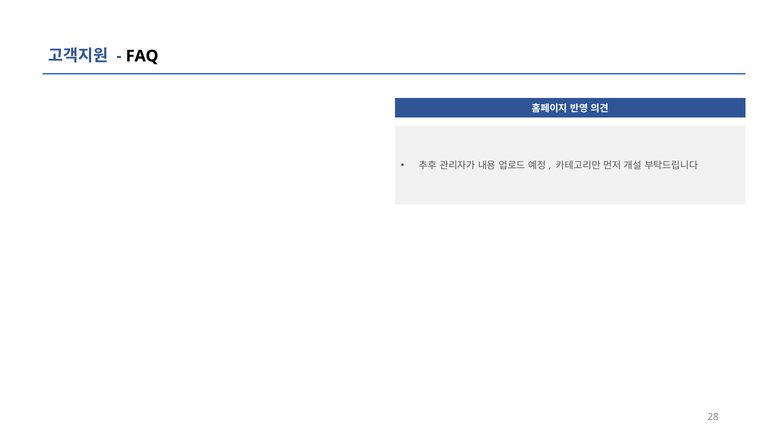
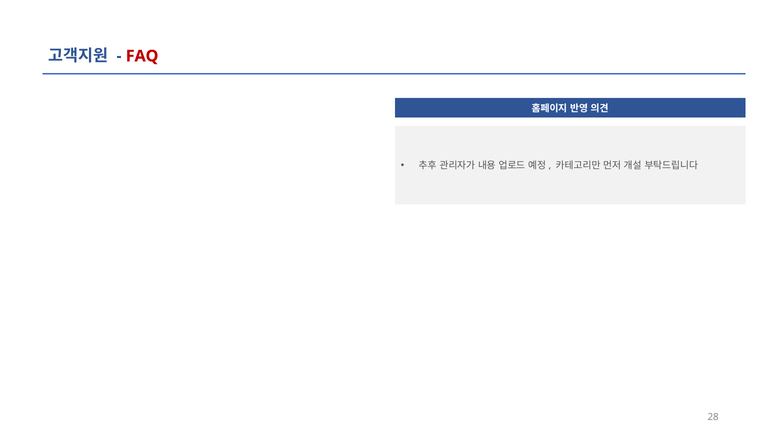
FAQ colour: black -> red (142, 56)
